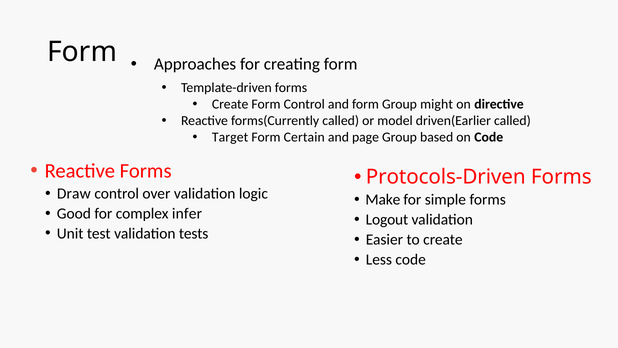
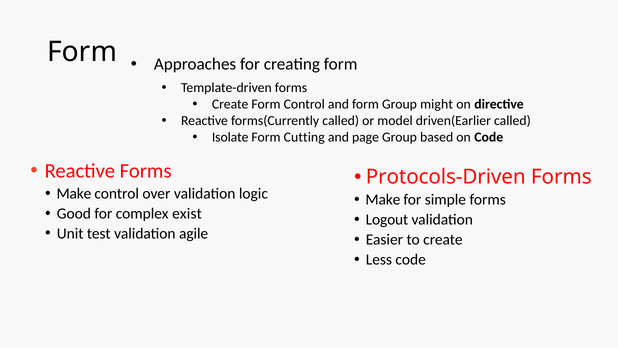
Target: Target -> Isolate (230, 137)
Certain: Certain -> Cutting (304, 137)
Draw: Draw -> Make (74, 193)
infer: infer -> exist (187, 213)
tests: tests -> agile (194, 233)
